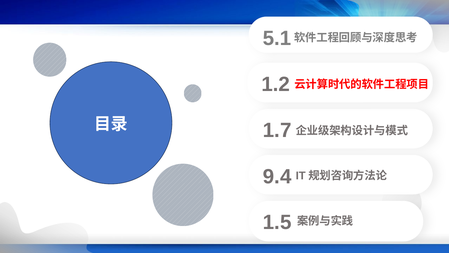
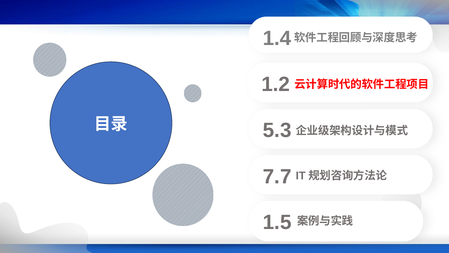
5.1: 5.1 -> 1.4 (277, 38)
1.7: 1.7 -> 5.3 (277, 130)
9.4: 9.4 -> 7.7 (277, 176)
